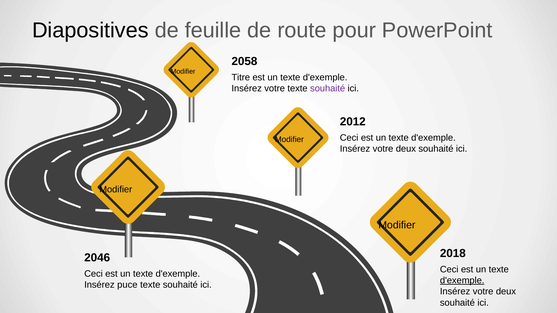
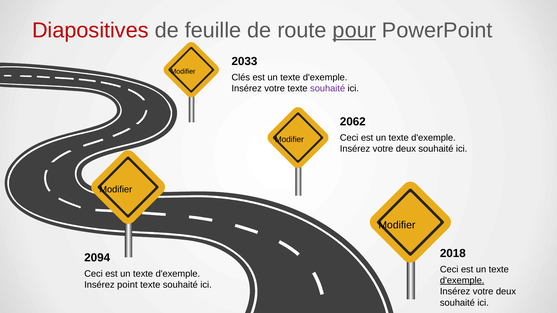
Diapositives colour: black -> red (90, 30)
pour underline: none -> present (354, 30)
2058: 2058 -> 2033 (244, 61)
Titre: Titre -> Clés (241, 77)
2012: 2012 -> 2062 (353, 122)
2046: 2046 -> 2094 (97, 258)
puce: puce -> point (127, 285)
